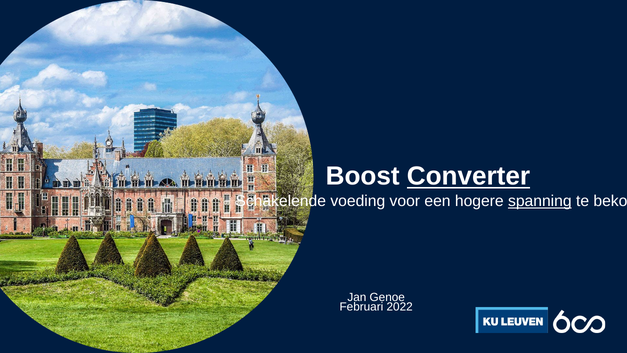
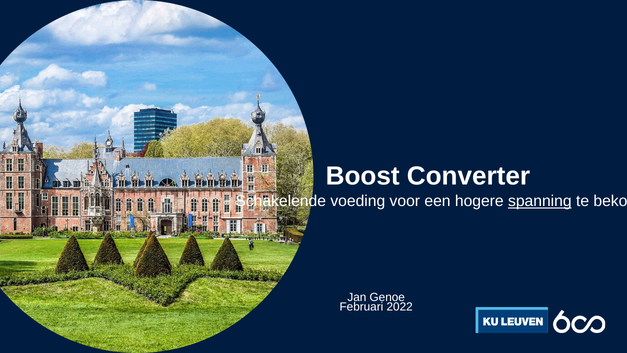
Converter underline: present -> none (468, 176)
